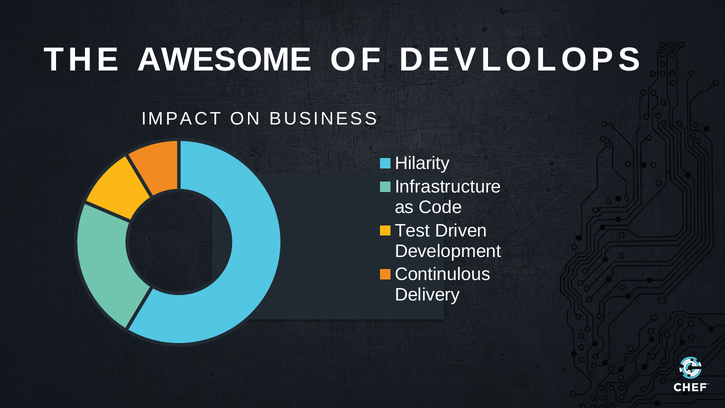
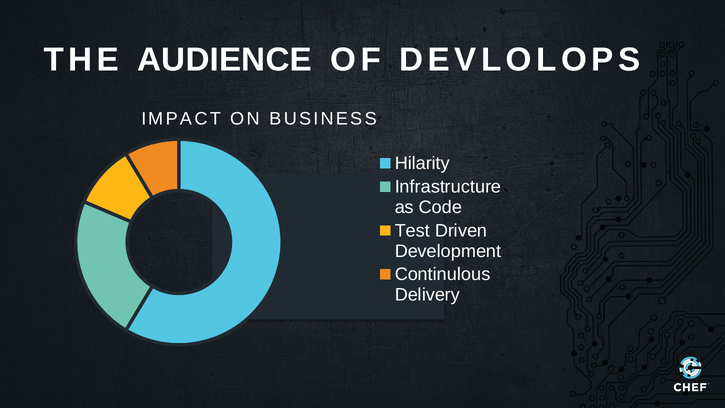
AWESOME: AWESOME -> AUDIENCE (225, 60)
